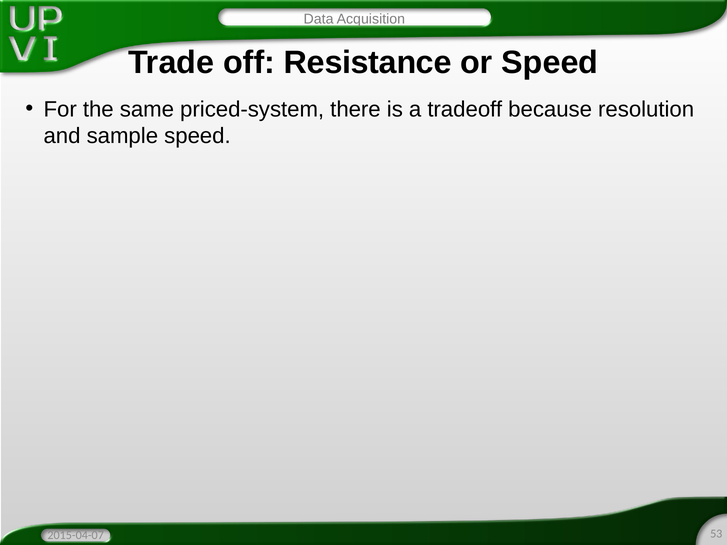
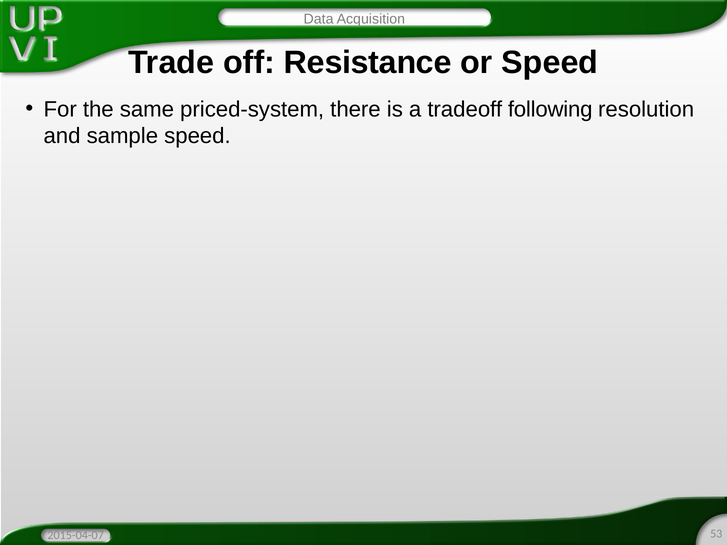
because: because -> following (550, 109)
